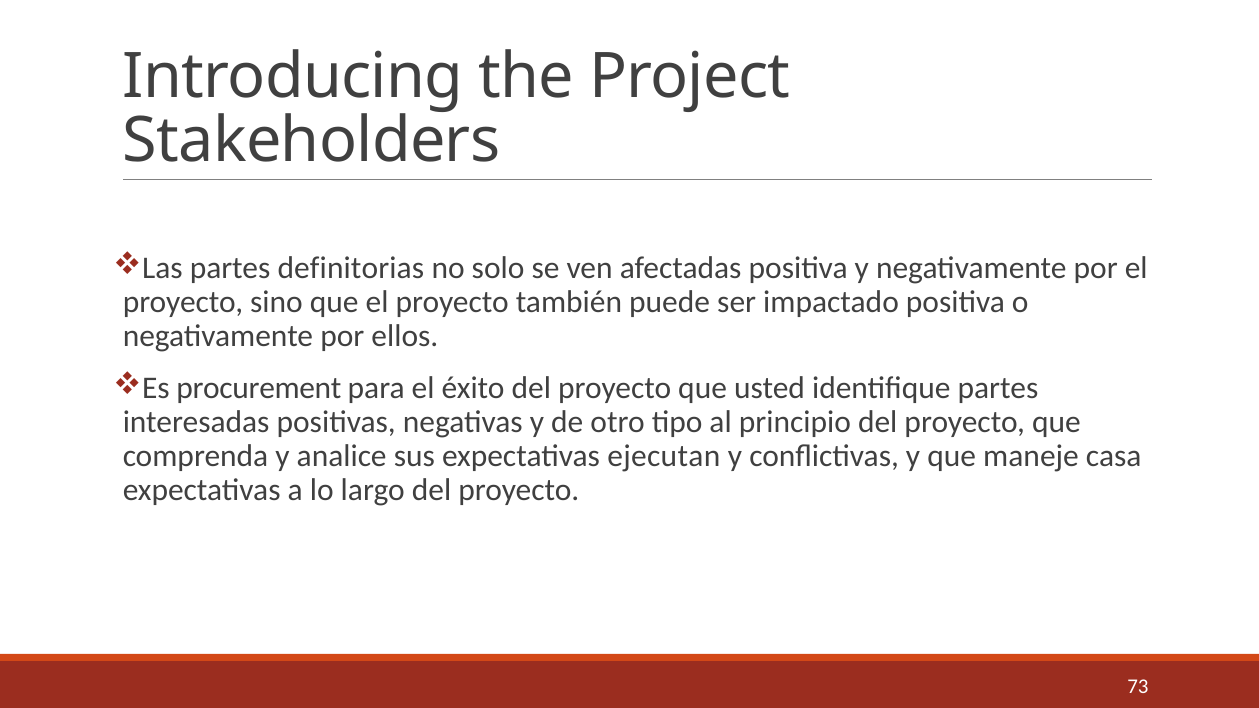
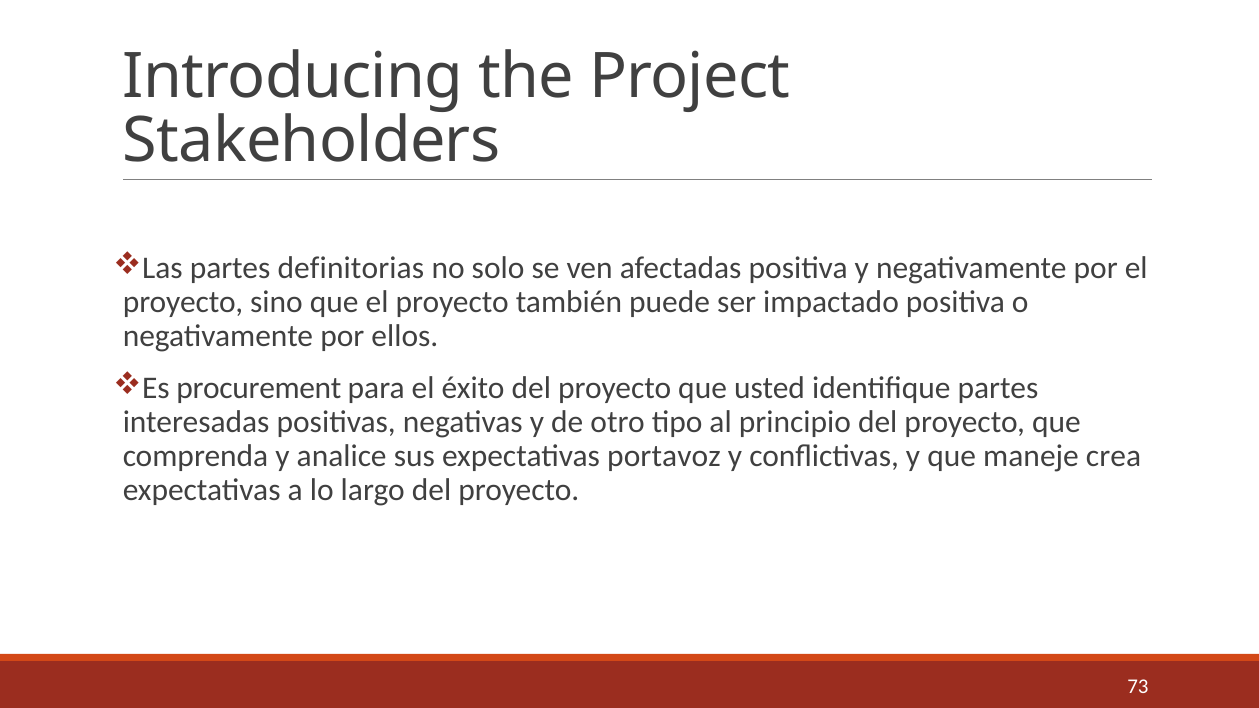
ejecutan: ejecutan -> portavoz (664, 457)
casa: casa -> crea (1114, 457)
